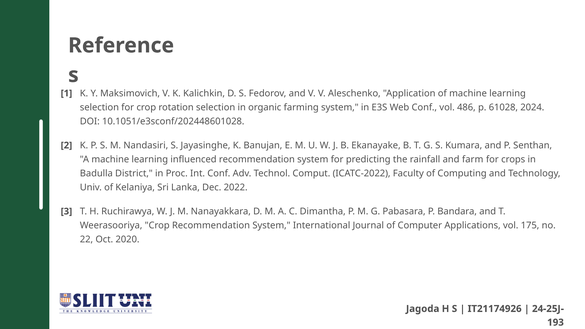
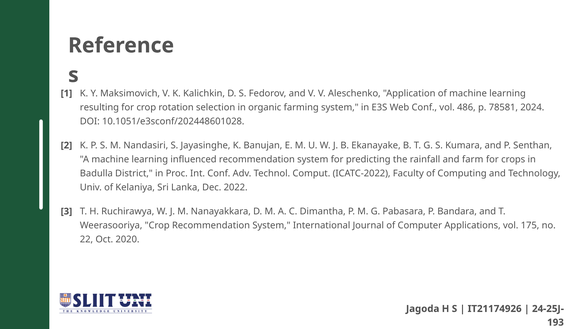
selection: selection -> resulting (99, 107)
61028: 61028 -> 78581 (503, 107)
